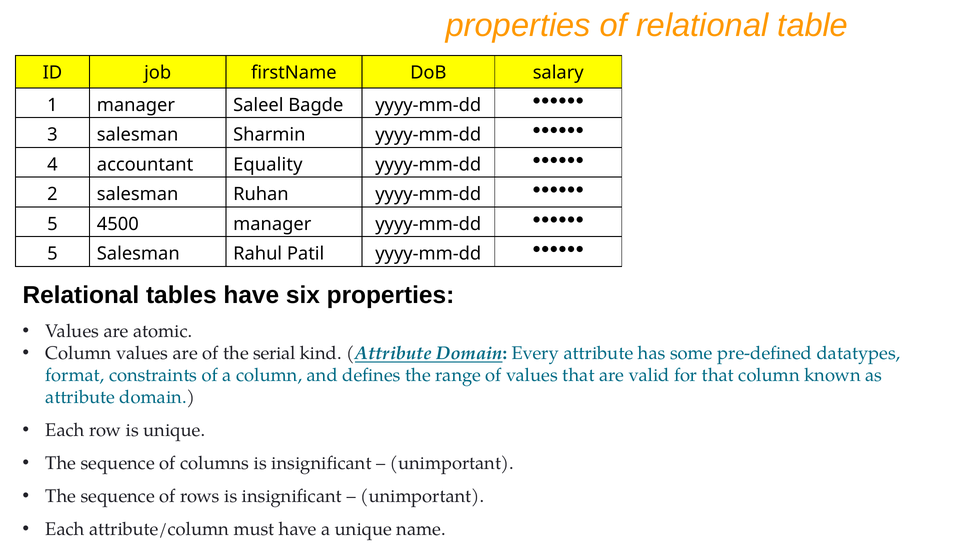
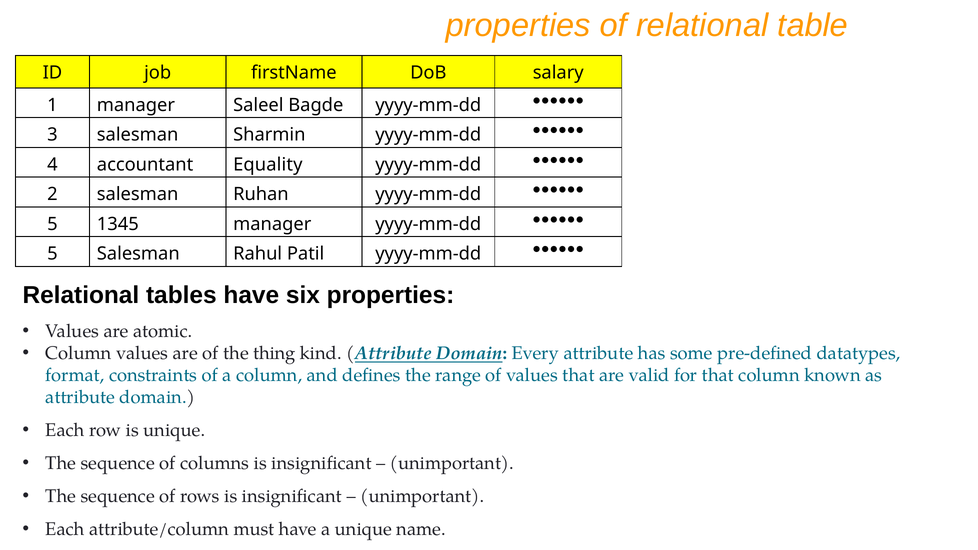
4500: 4500 -> 1345 (118, 224)
serial: serial -> thing (274, 353)
